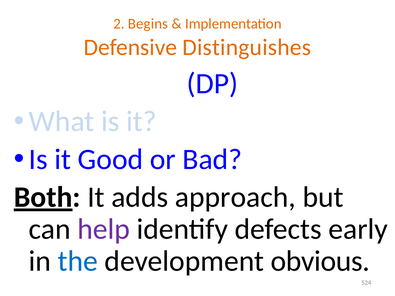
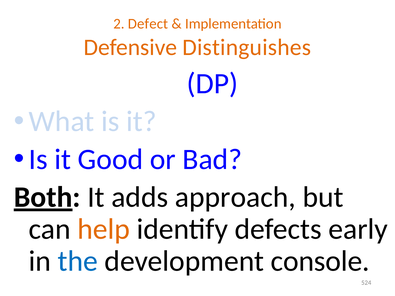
Begins: Begins -> Defect (148, 24)
help colour: purple -> orange (104, 229)
obvious: obvious -> console (320, 261)
